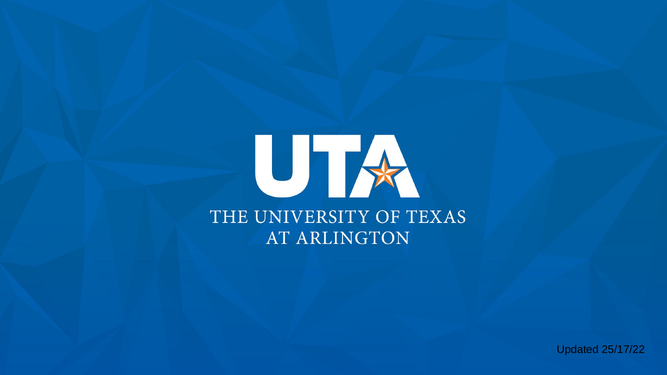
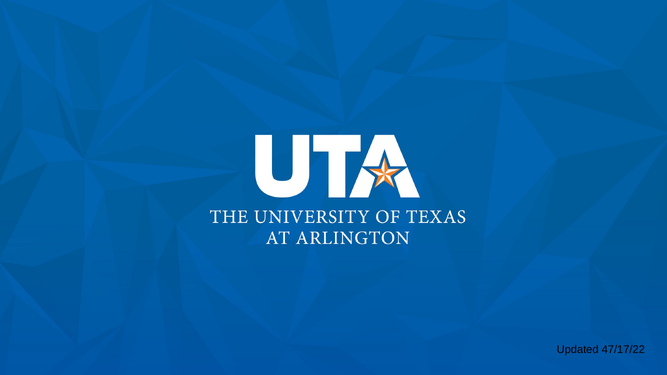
25/17/22: 25/17/22 -> 47/17/22 (623, 350)
